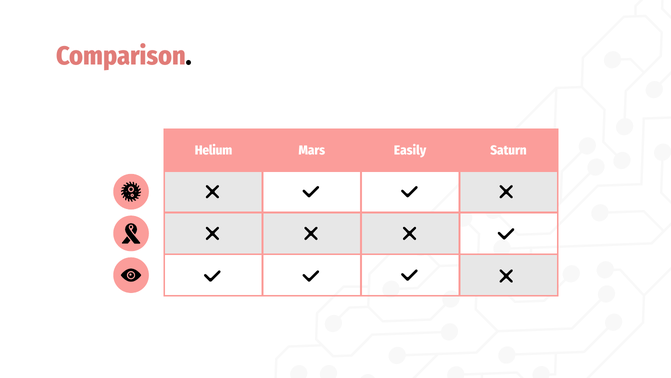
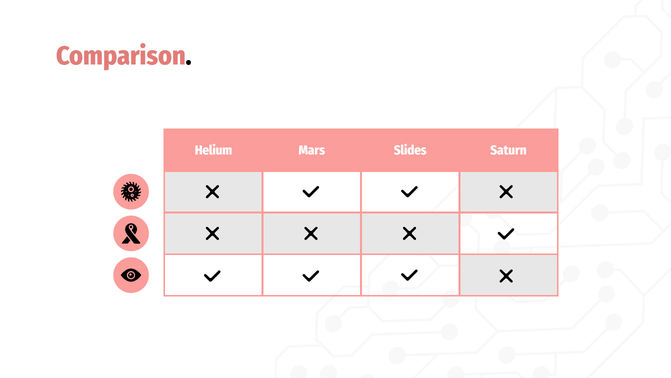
Easily: Easily -> Slides (410, 150)
